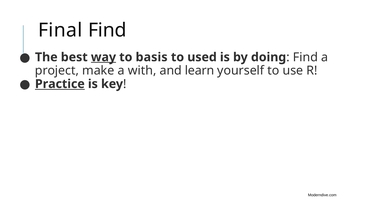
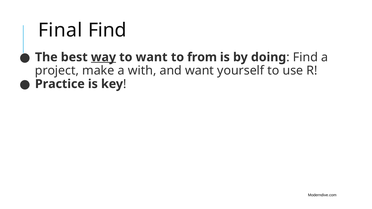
to basis: basis -> want (152, 57)
used: used -> from (202, 57)
and learn: learn -> want (200, 71)
Practice underline: present -> none (60, 84)
